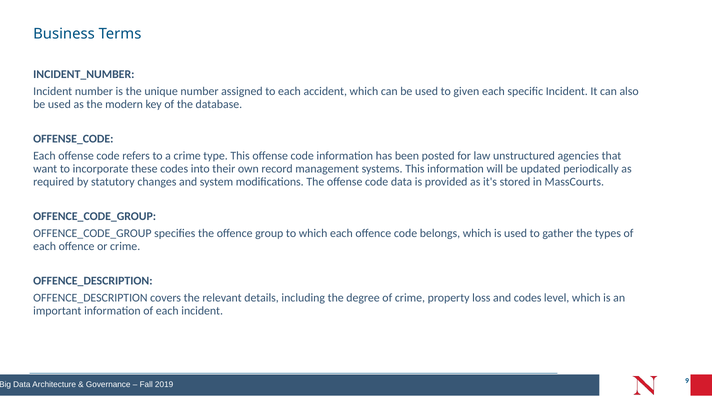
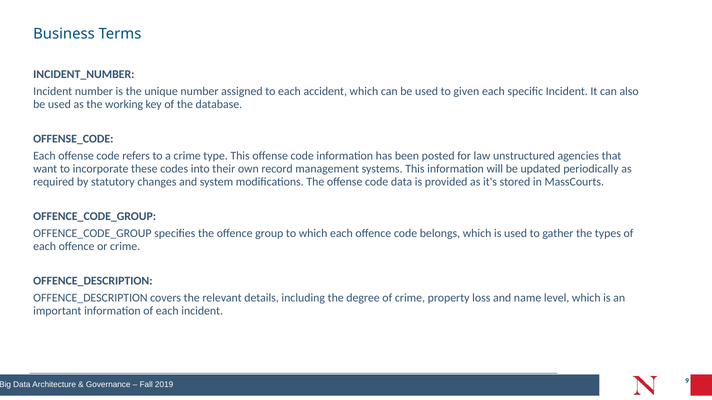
modern: modern -> working (124, 104)
and codes: codes -> name (528, 298)
